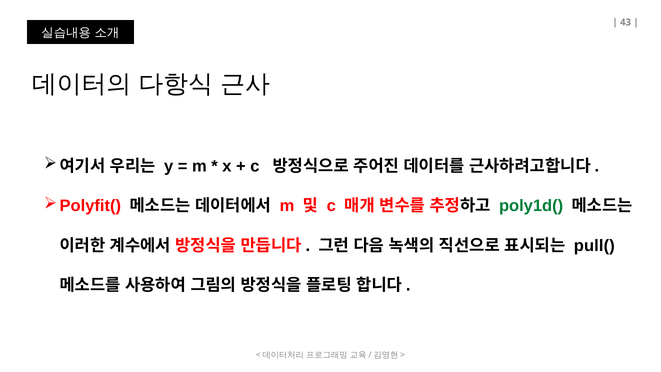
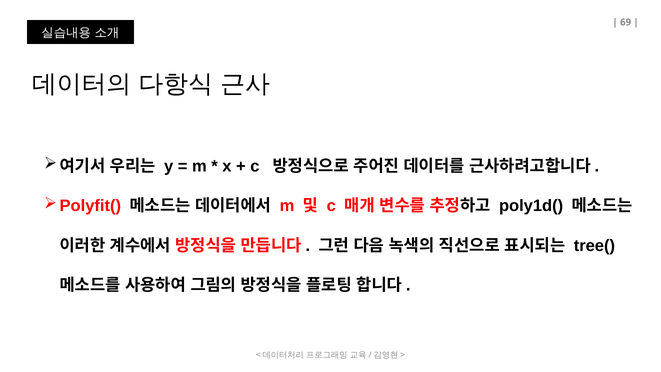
43: 43 -> 69 (626, 22)
poly1d( colour: green -> black (531, 206)
pull(: pull( -> tree( (594, 245)
